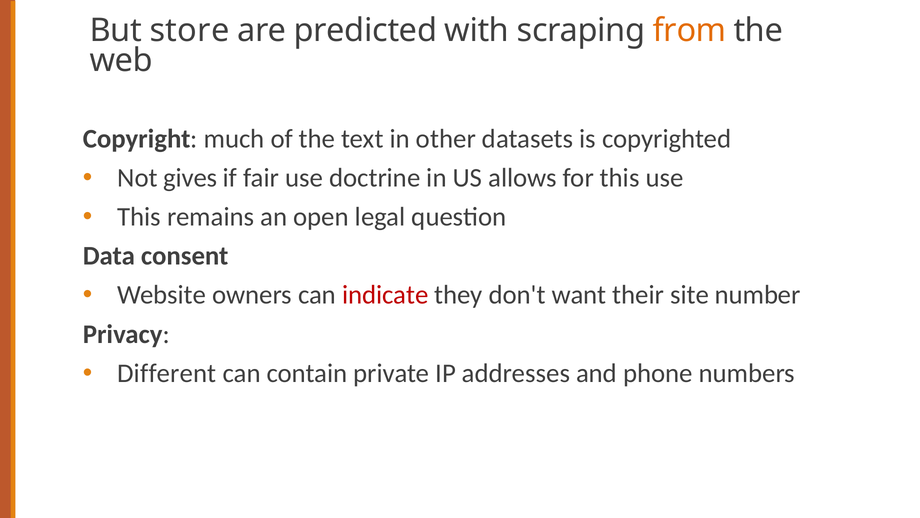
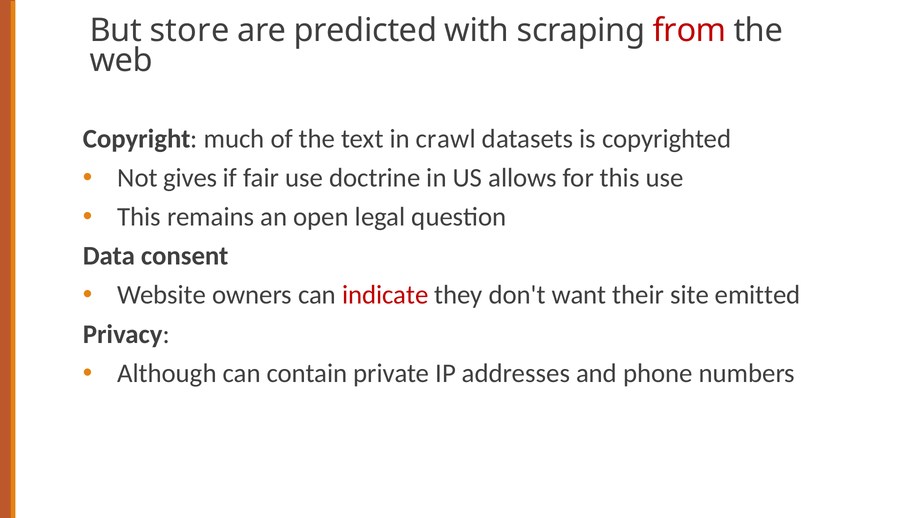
from colour: orange -> red (690, 30)
other: other -> crawl (446, 139)
number: number -> emitted (758, 295)
Different: Different -> Although (167, 373)
